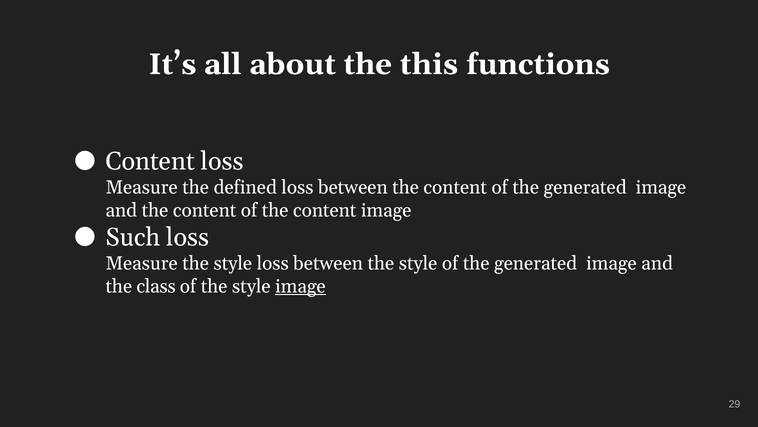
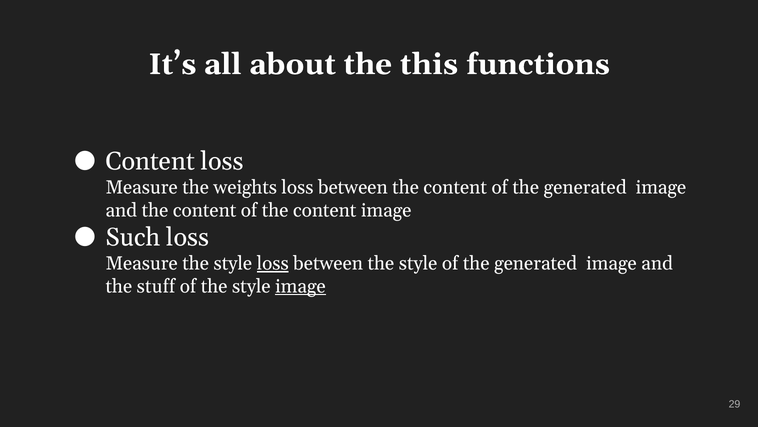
defined: defined -> weights (245, 187)
loss underline: none -> present (273, 263)
class: class -> stuff (156, 286)
